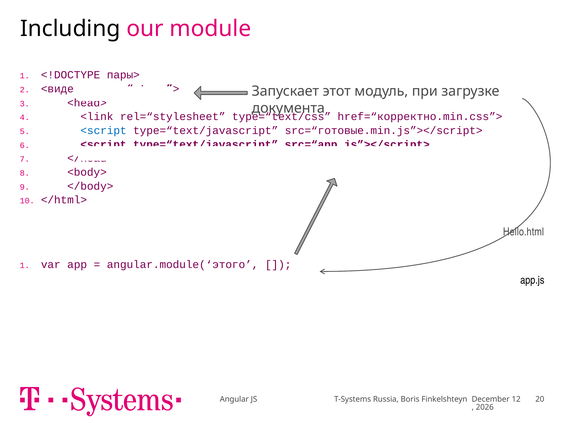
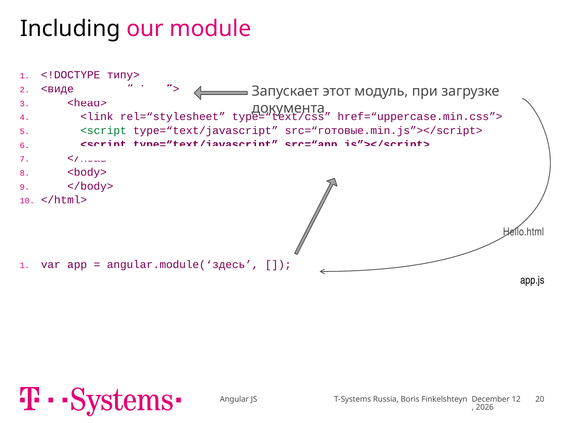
пары>: пары> -> типу> (123, 75)
href=“корректно.min.css”>: href=“корректно.min.css”> -> href=“uppercase.min.css”> (420, 117)
<script colour: blue -> green (104, 131)
angular.module(‘этого: angular.module(‘этого -> angular.module(‘здесь (183, 264)
